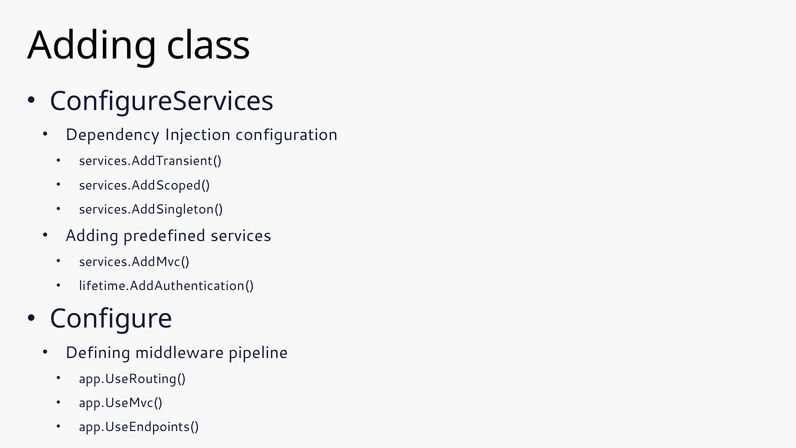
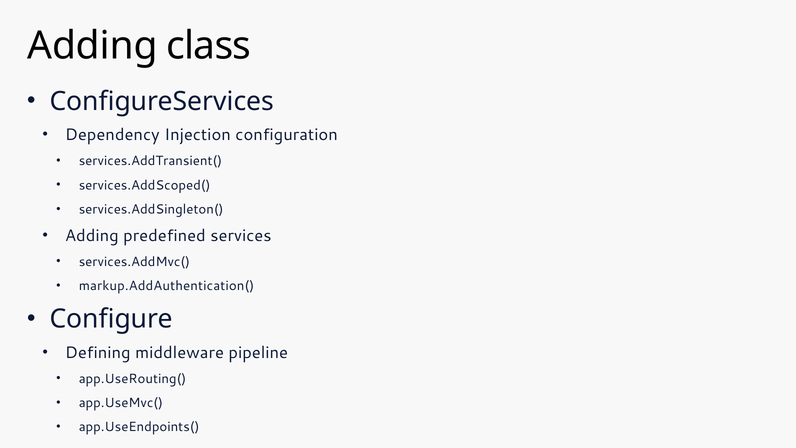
lifetime.AddAuthentication(: lifetime.AddAuthentication( -> markup.AddAuthentication( (167, 286)
